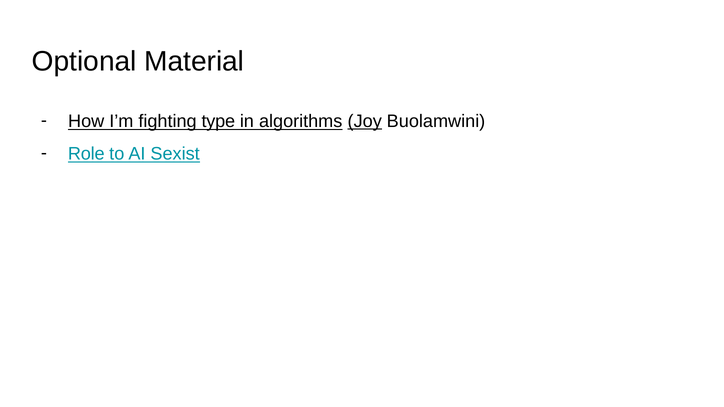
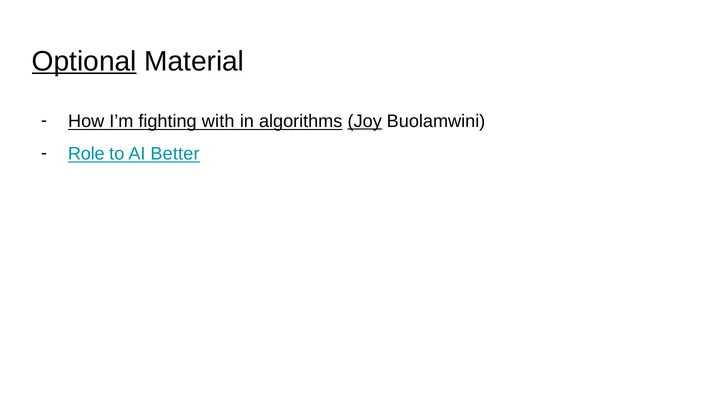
Optional underline: none -> present (84, 61)
type: type -> with (218, 121)
Sexist: Sexist -> Better (175, 154)
